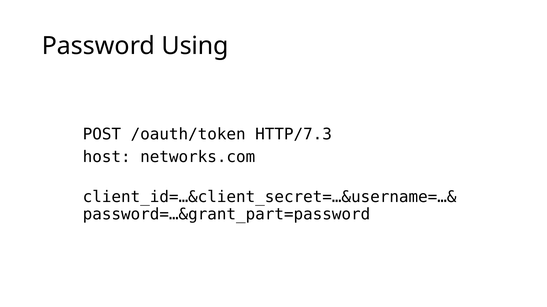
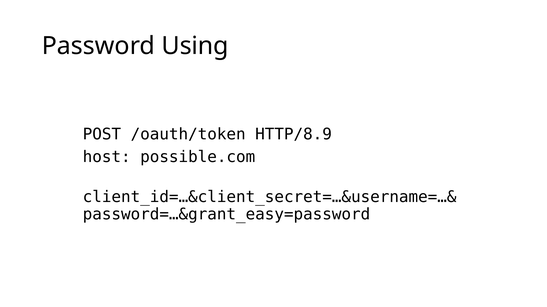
HTTP/7.3: HTTP/7.3 -> HTTP/8.9 (294, 134)
networks.com: networks.com -> possible.com (198, 157)
password=…&grant_part=password: password=…&grant_part=password -> password=…&grant_easy=password (226, 215)
